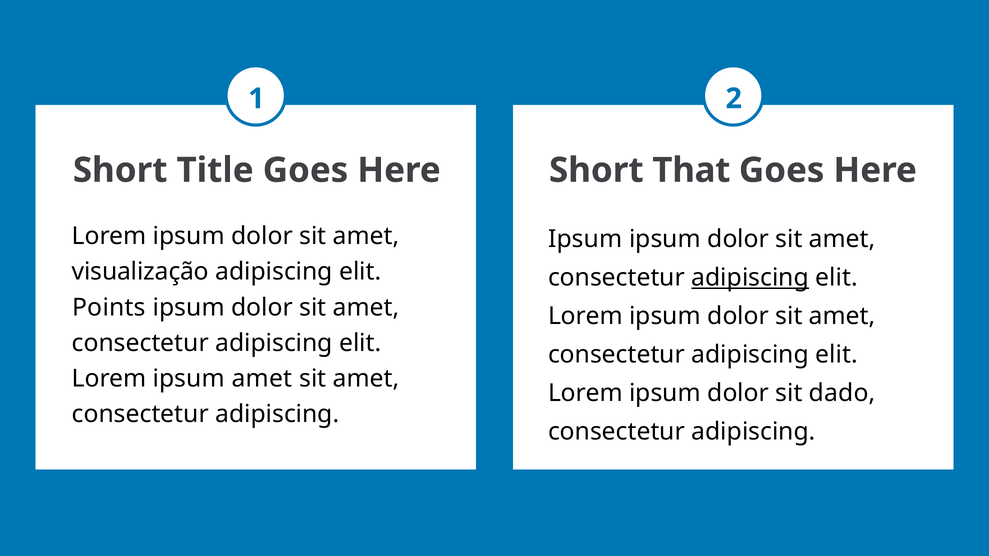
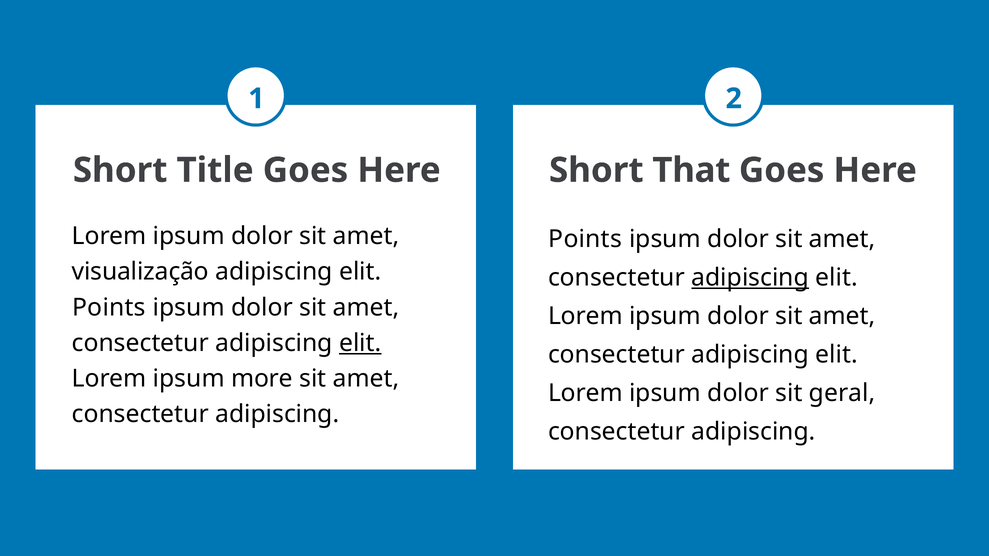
Ipsum: Ipsum -> Points (585, 239)
elit underline: none -> present (360, 343)
ipsum amet: amet -> more (262, 379)
dado: dado -> geral (842, 393)
